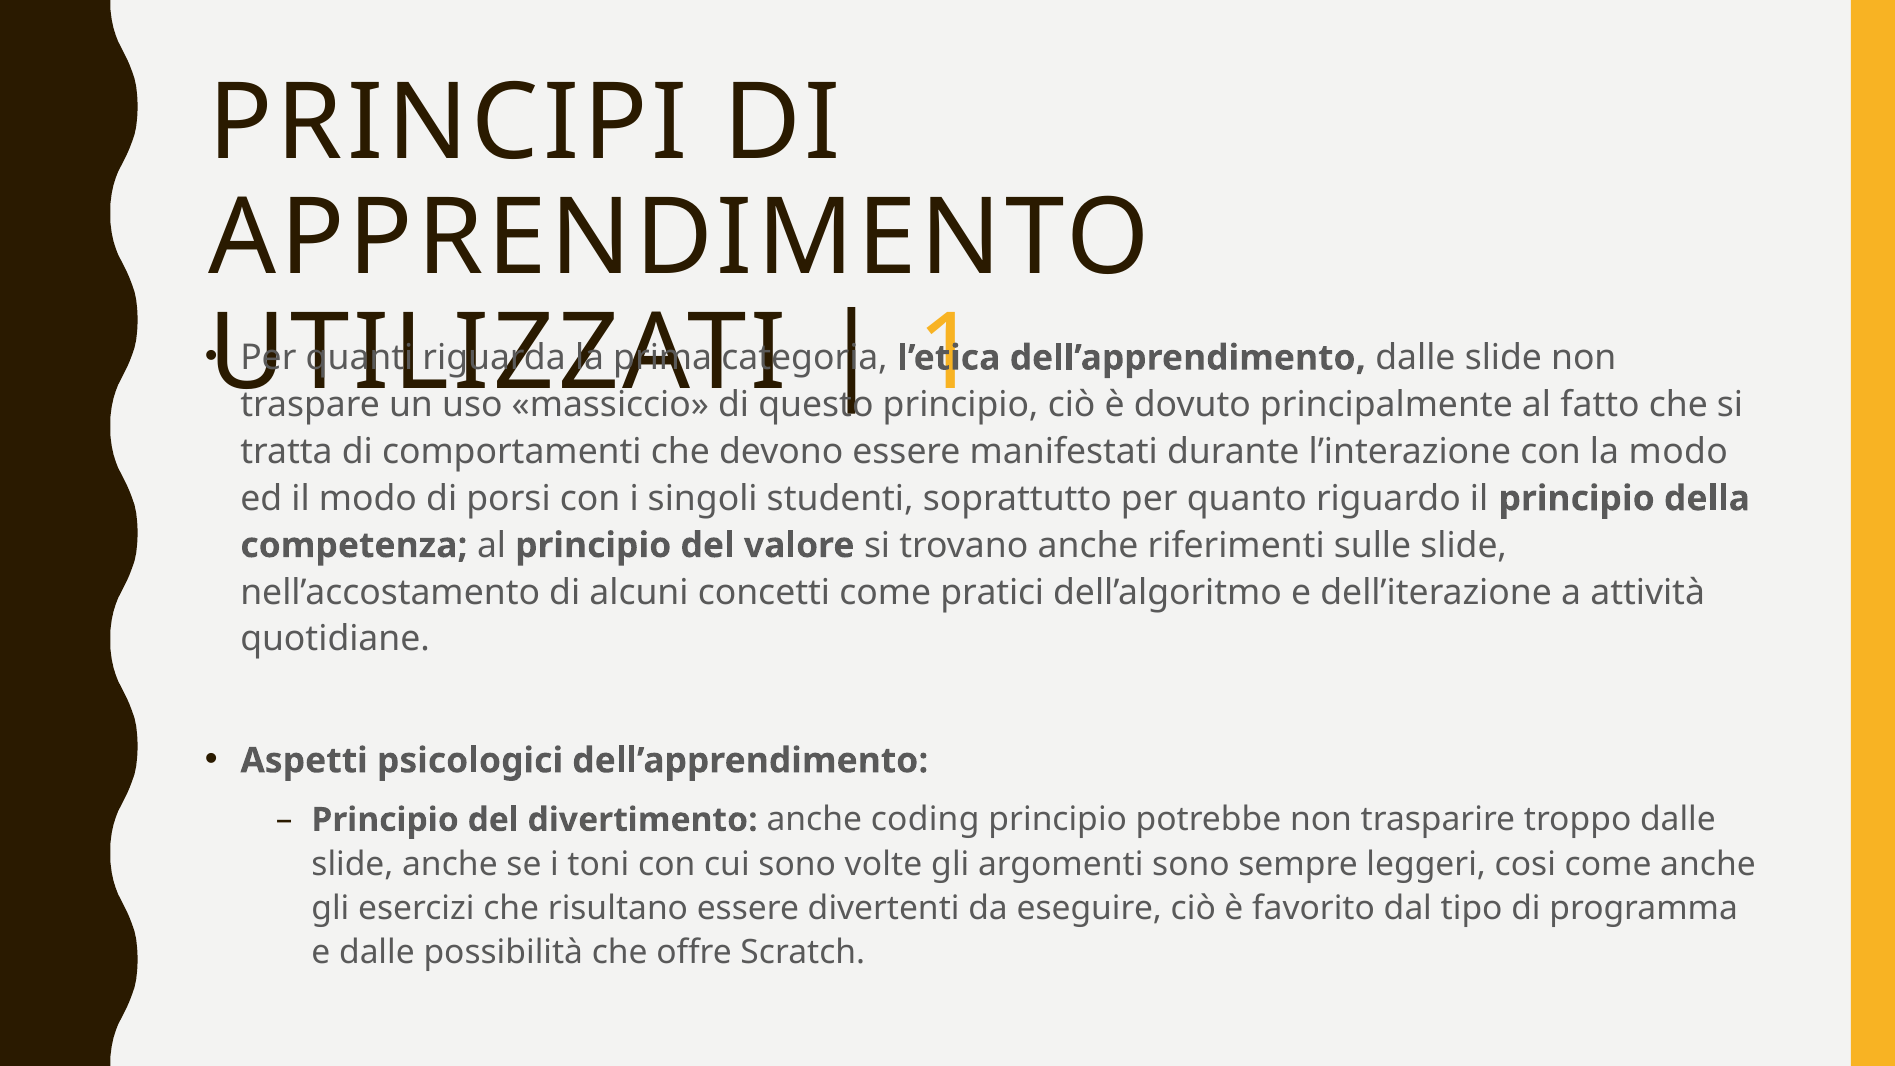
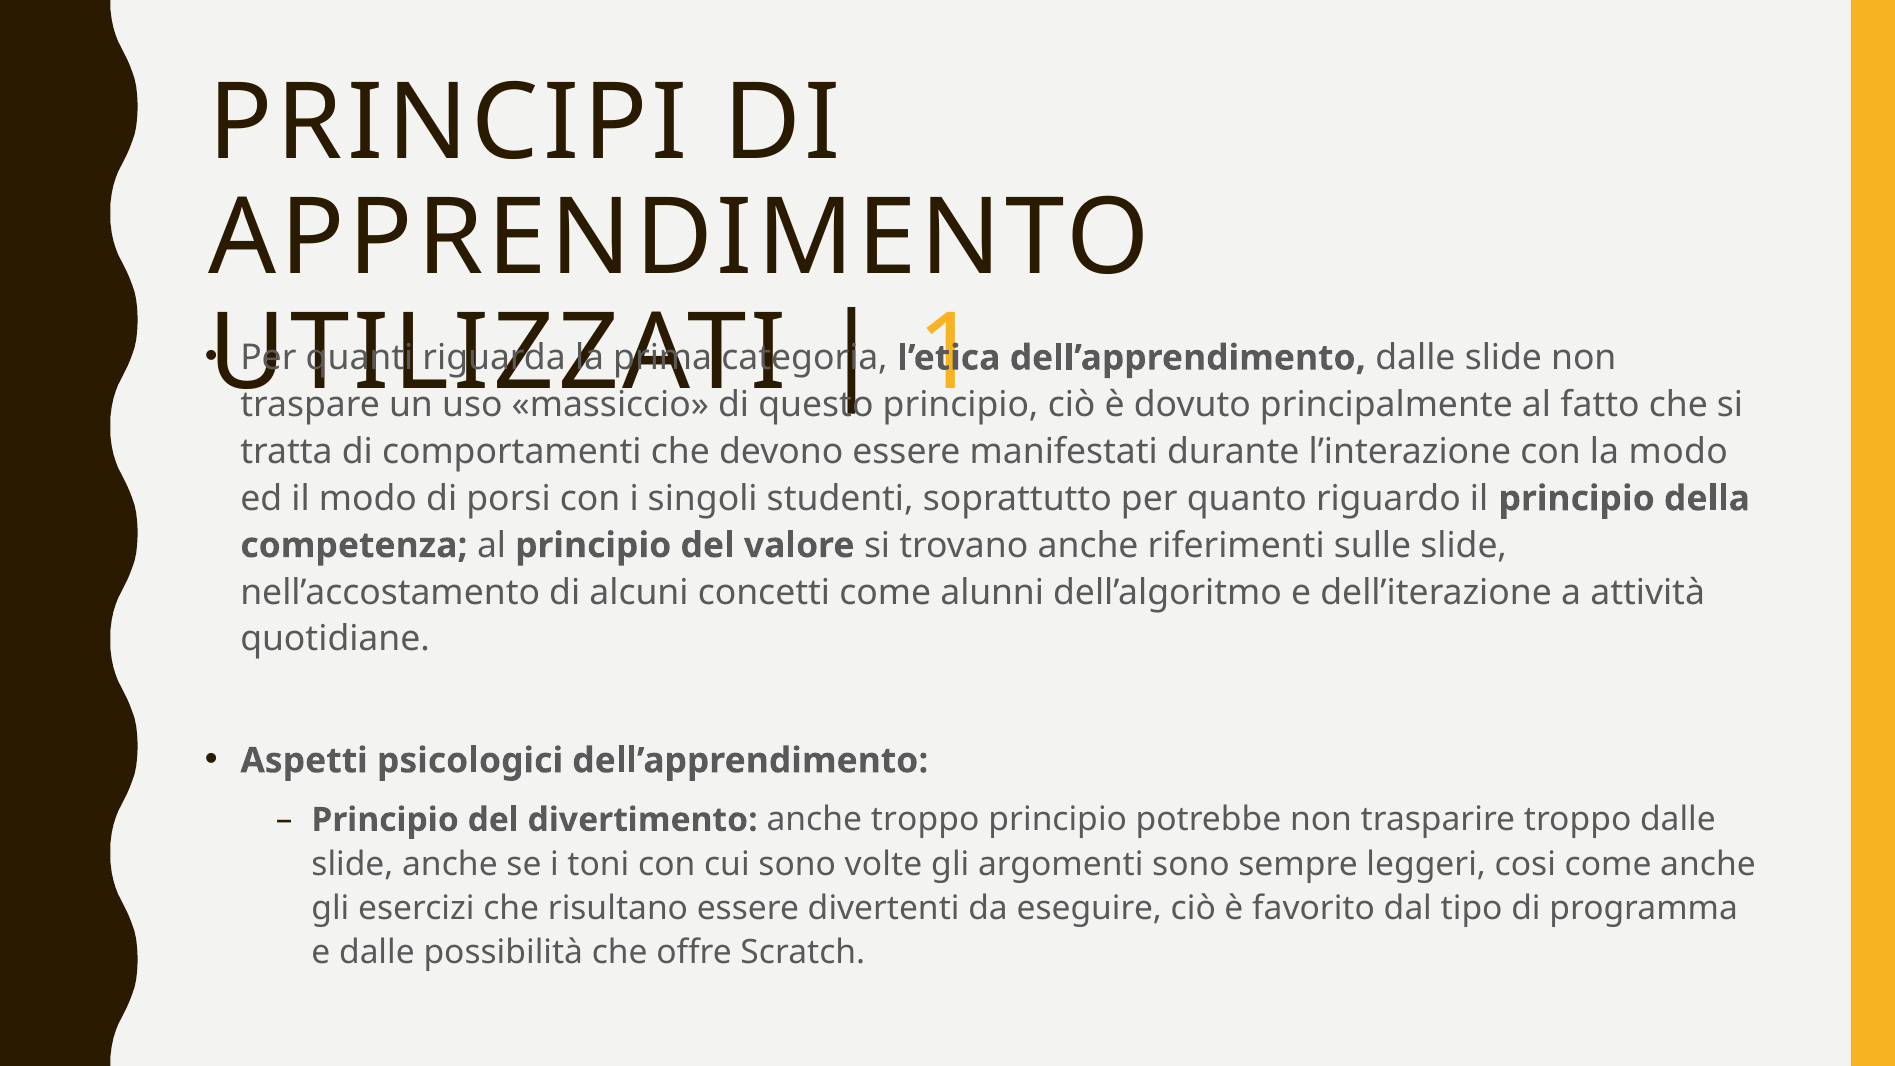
pratici: pratici -> alunni (992, 592)
anche coding: coding -> troppo (925, 820)
